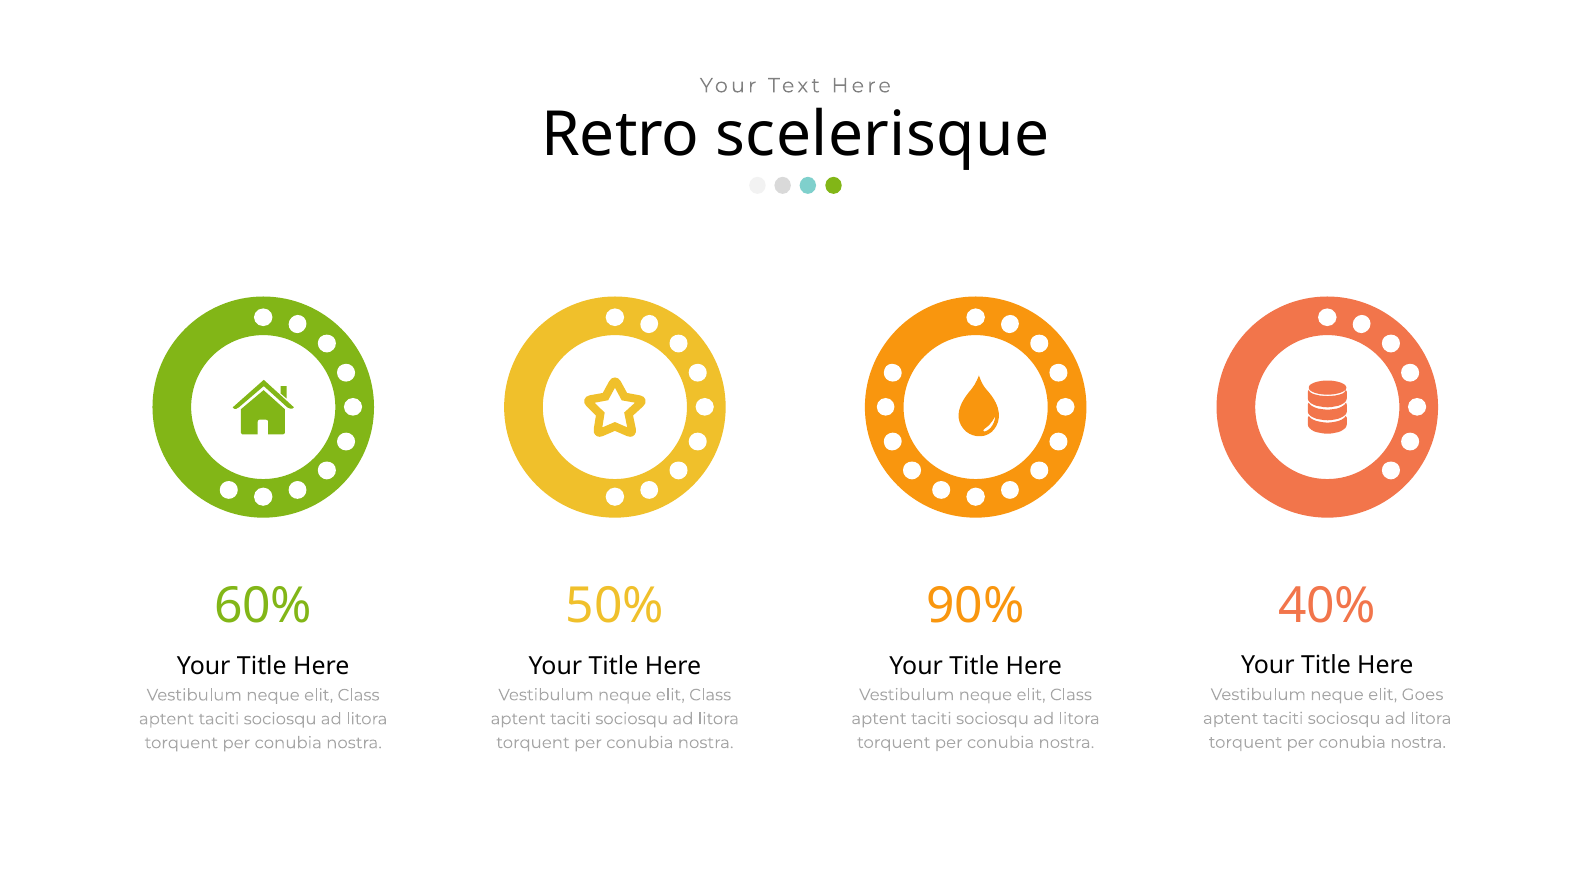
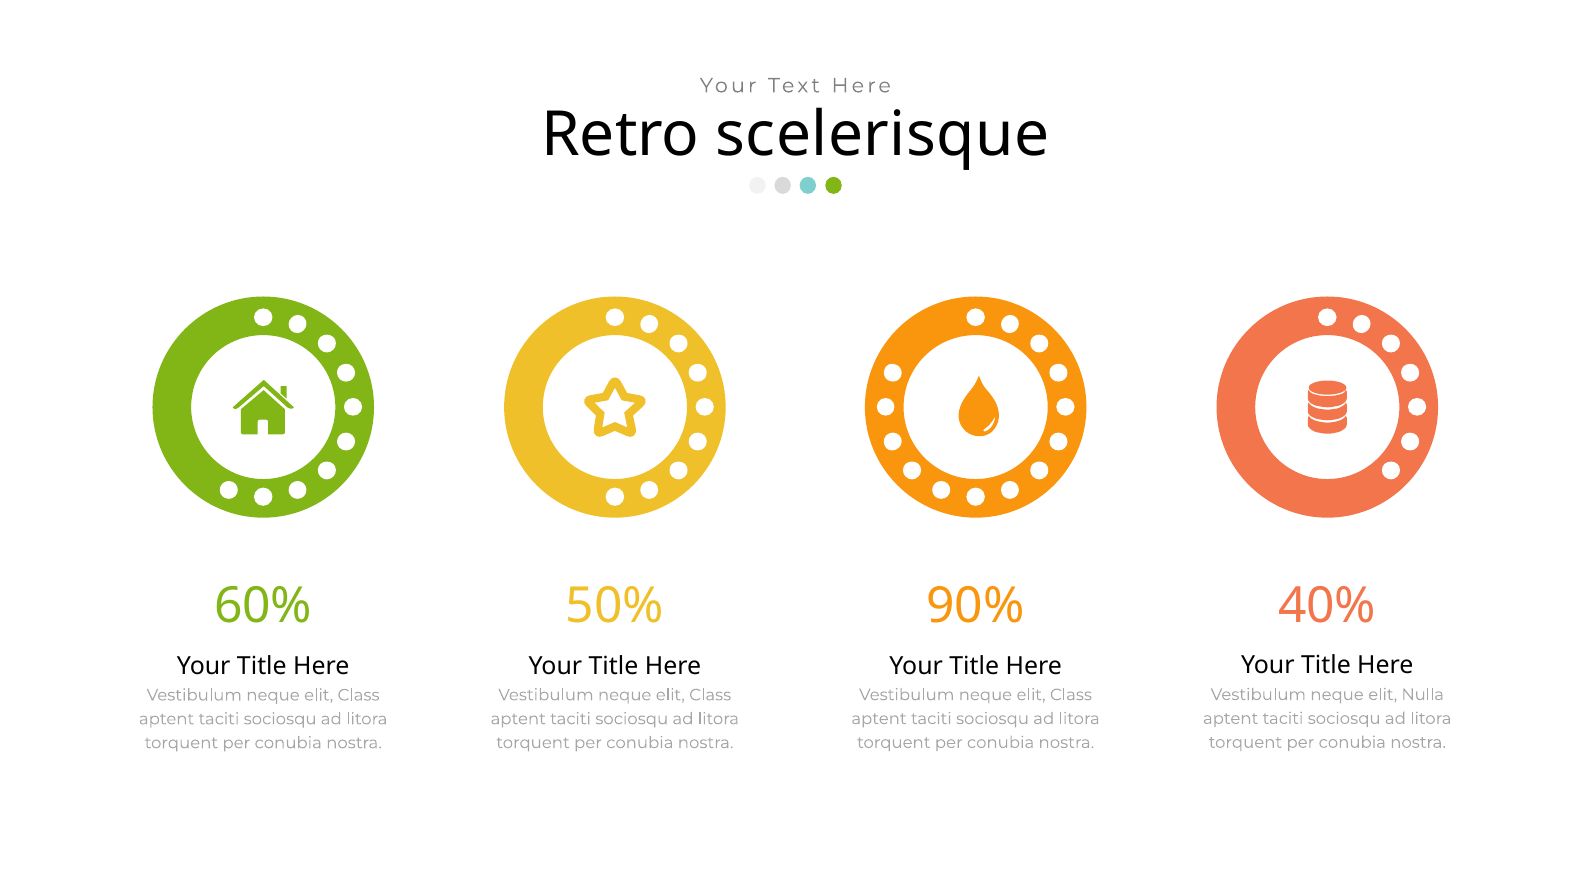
Goes: Goes -> Nulla (1423, 695)
